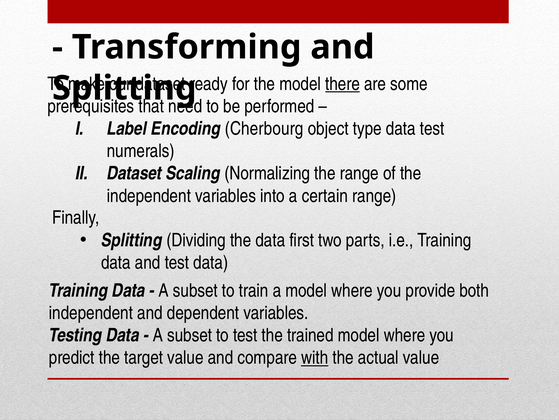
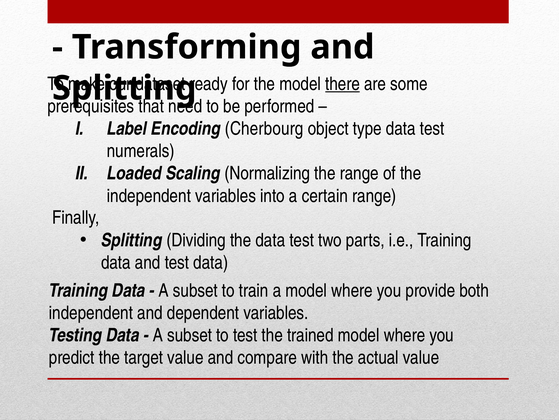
Dataset: Dataset -> Loaded (134, 173)
the data first: first -> test (302, 240)
with underline: present -> none (315, 357)
